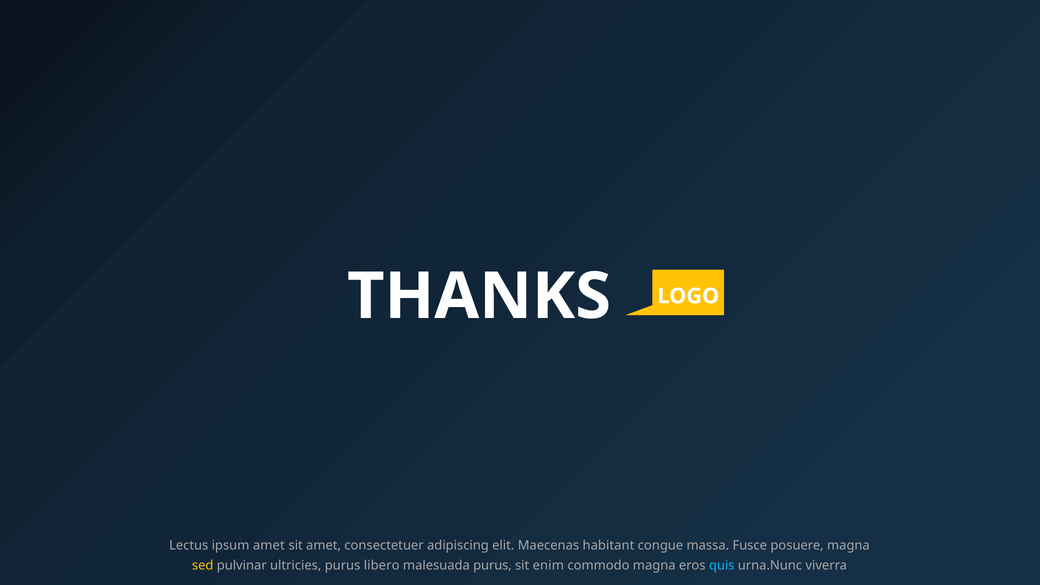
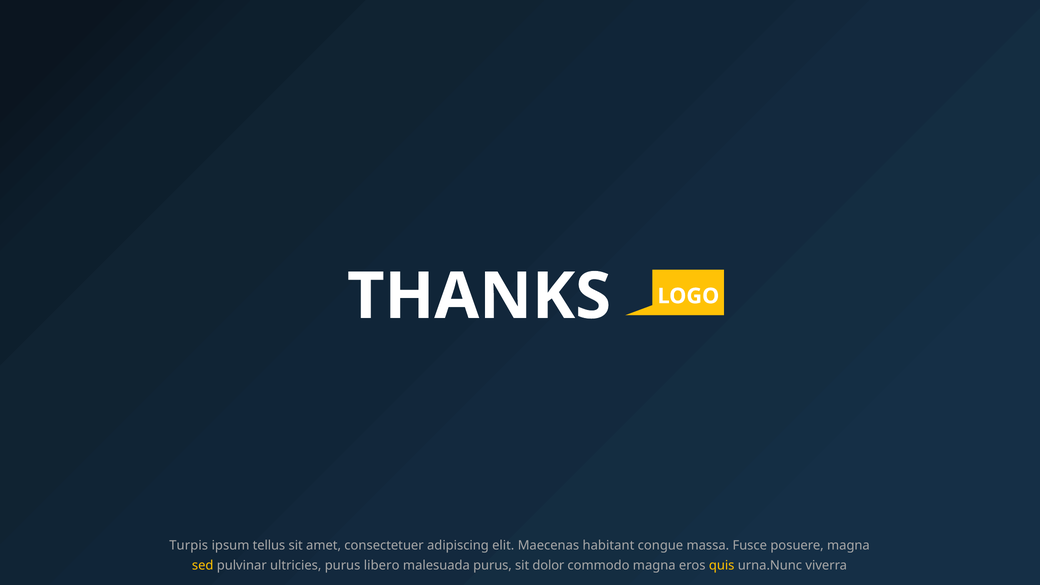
Lectus: Lectus -> Turpis (189, 545)
ipsum amet: amet -> tellus (269, 545)
enim: enim -> dolor (548, 566)
quis colour: light blue -> yellow (722, 566)
